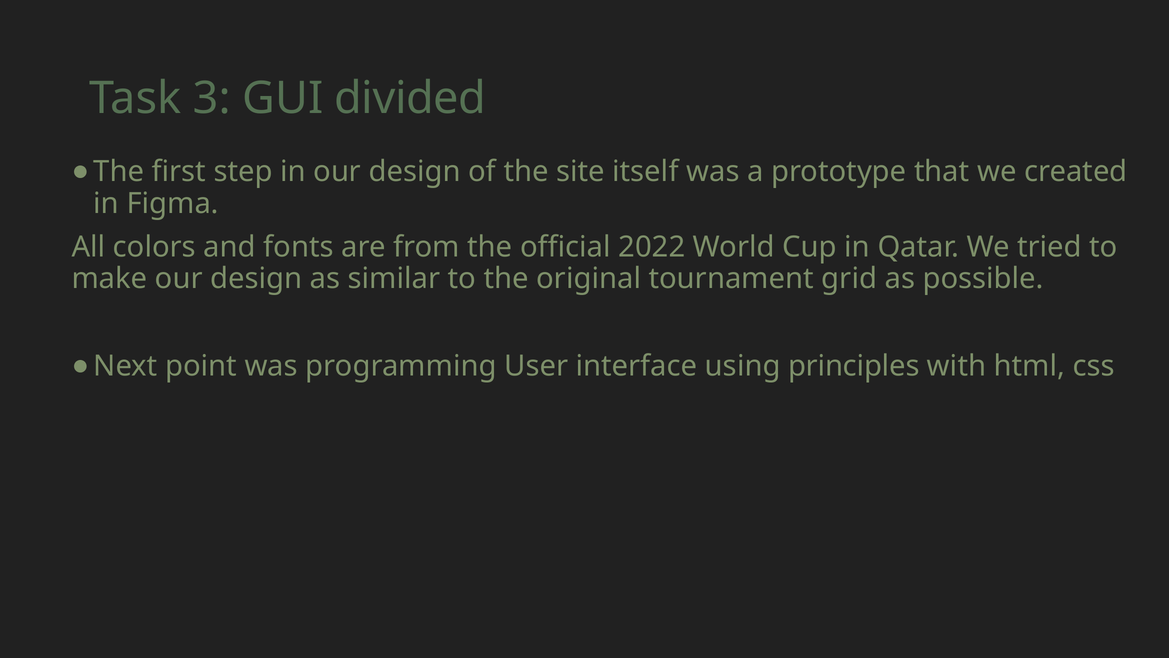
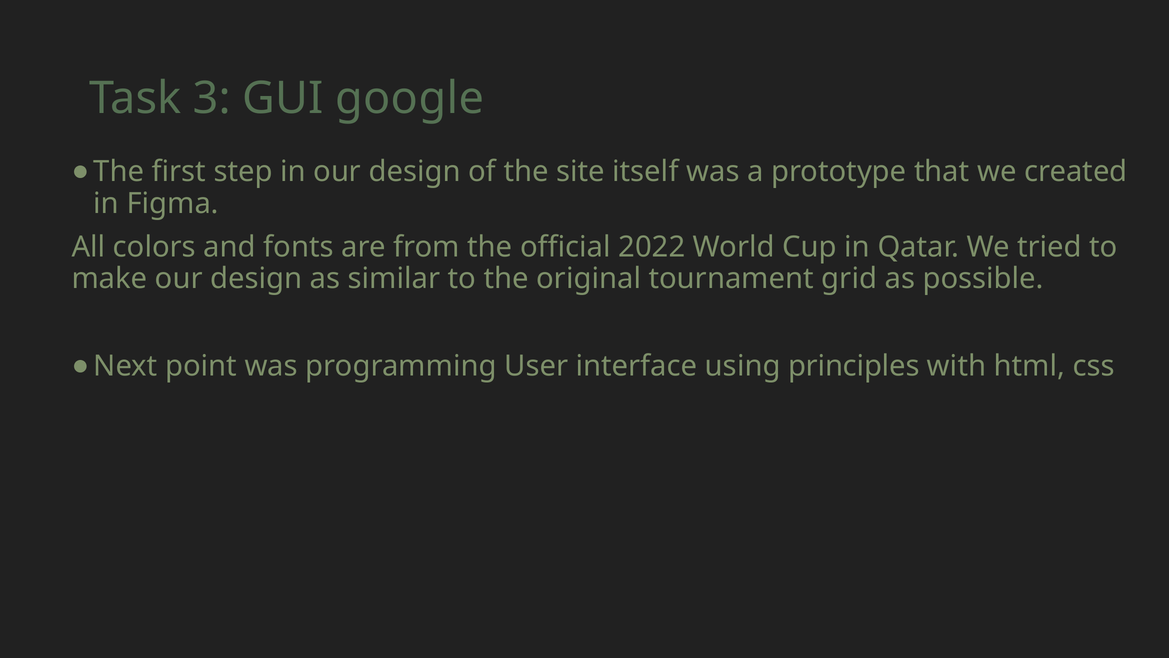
divided: divided -> google (410, 98)
